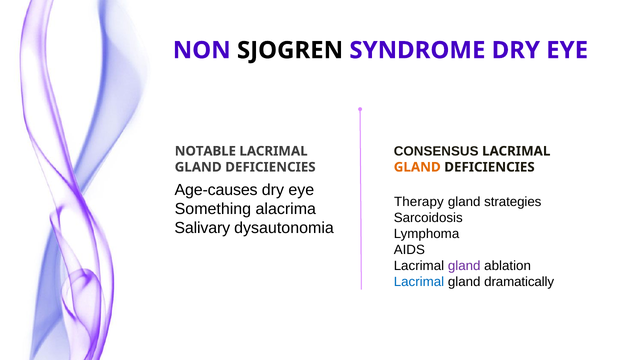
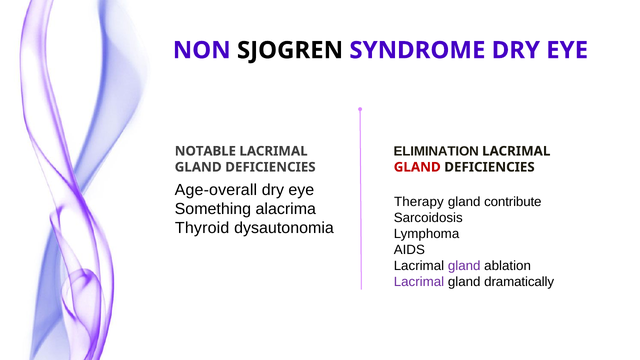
CONSENSUS: CONSENSUS -> ELIMINATION (436, 151)
GLAND colour: orange -> red (417, 167)
Age-causes: Age-causes -> Age-overall (216, 190)
strategies: strategies -> contribute (513, 202)
Salivary: Salivary -> Thyroid (202, 228)
Lacrimal colour: blue -> purple (419, 282)
